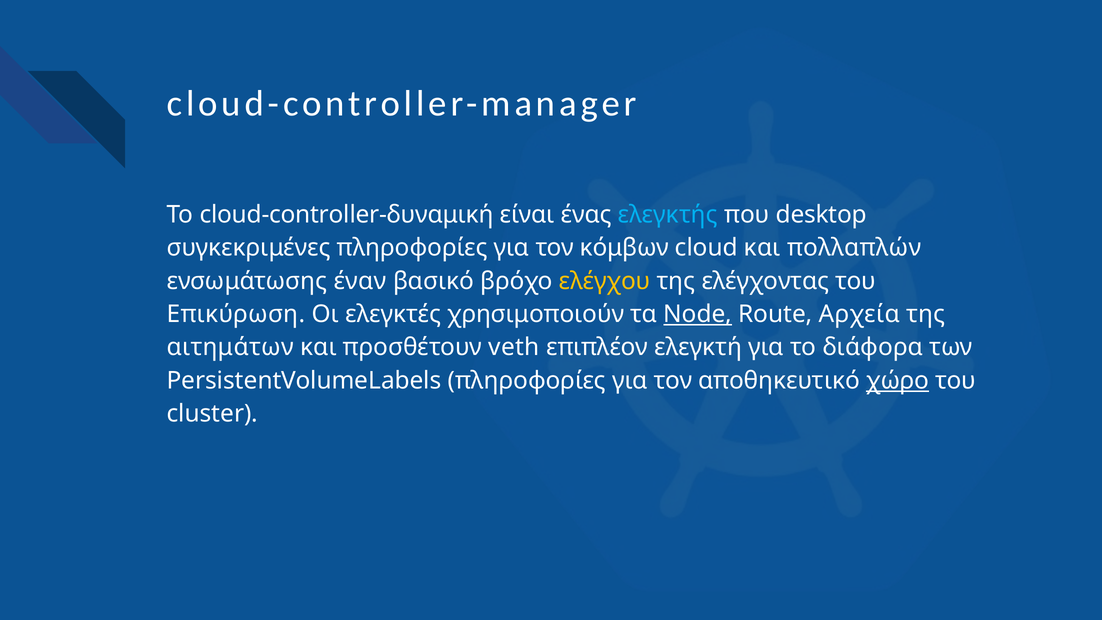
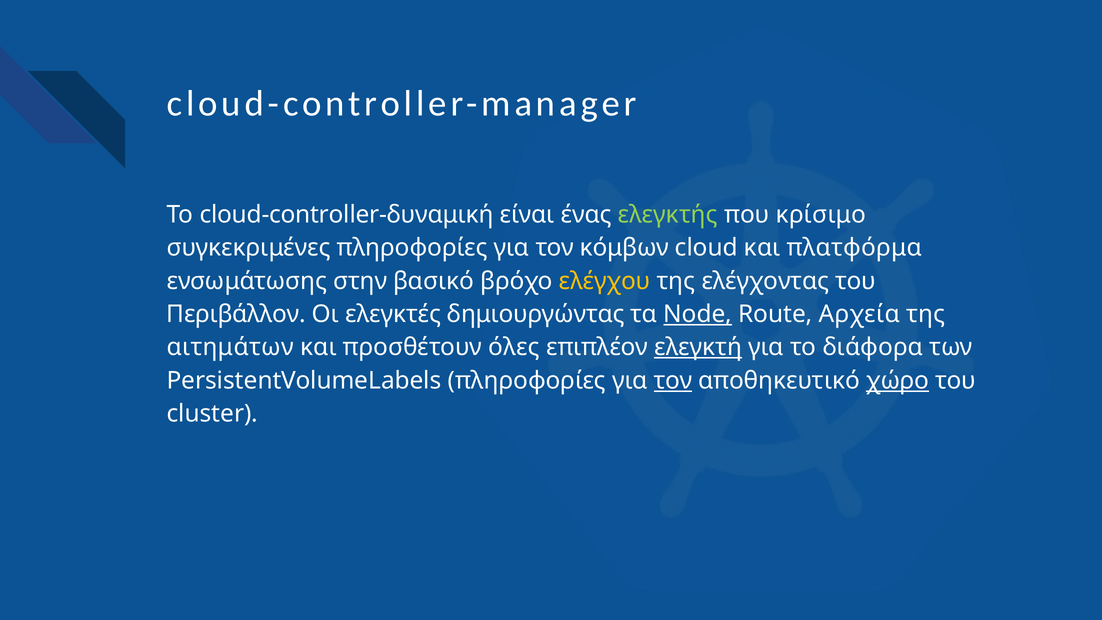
ελεγκτής colour: light blue -> light green (668, 215)
desktop: desktop -> κρίσιμο (821, 215)
πολλαπλών: πολλαπλών -> πλατφόρμα (854, 248)
έναν: έναν -> στην (360, 281)
Επικύρωση: Επικύρωση -> Περιβάλλον (236, 314)
χρησιμοποιούν: χρησιμοποιούν -> δημιουργώντας (536, 314)
veth: veth -> όλες (514, 347)
ελεγκτή underline: none -> present (698, 347)
τον underline: none -> present (673, 381)
